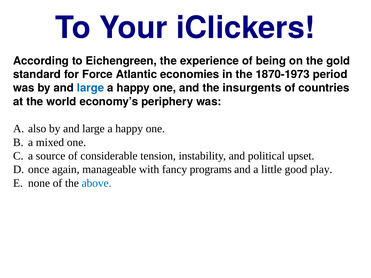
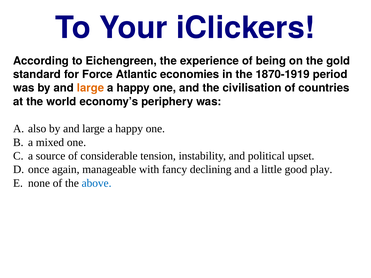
1870-1973: 1870-1973 -> 1870-1919 (283, 74)
large colour: blue -> orange (90, 88)
insurgents: insurgents -> civilisation (252, 88)
programs: programs -> declining (211, 170)
